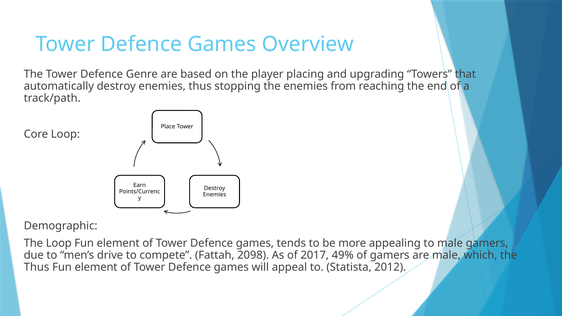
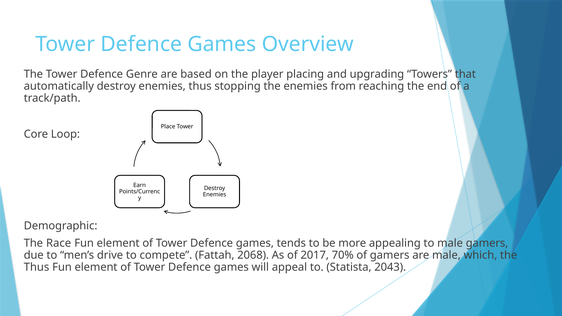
The Loop: Loop -> Race (59, 243)
2098: 2098 -> 2068 (253, 255)
49%: 49% -> 70% (343, 255)
2012: 2012 -> 2043 (390, 267)
